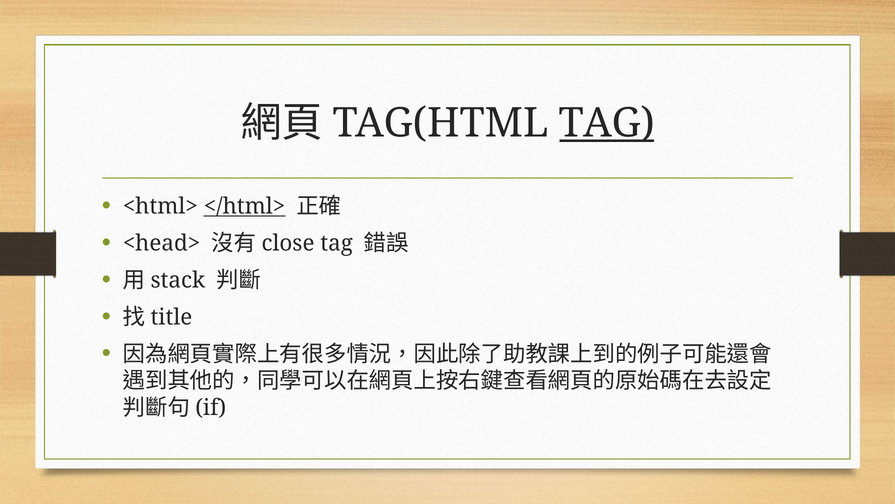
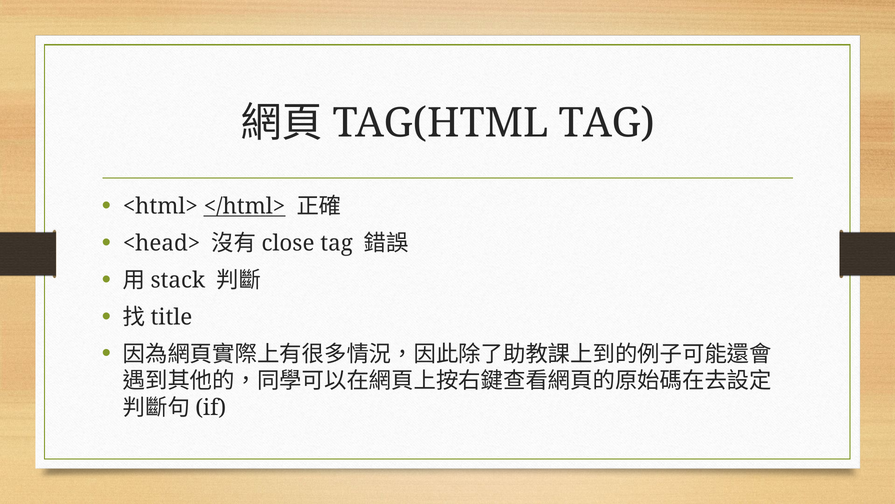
TAG underline: present -> none (607, 123)
